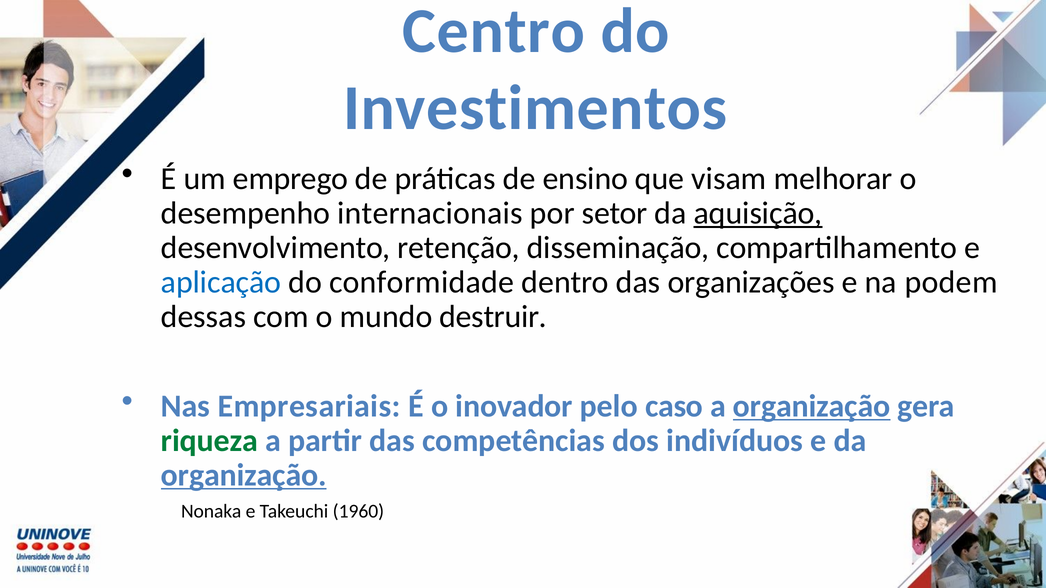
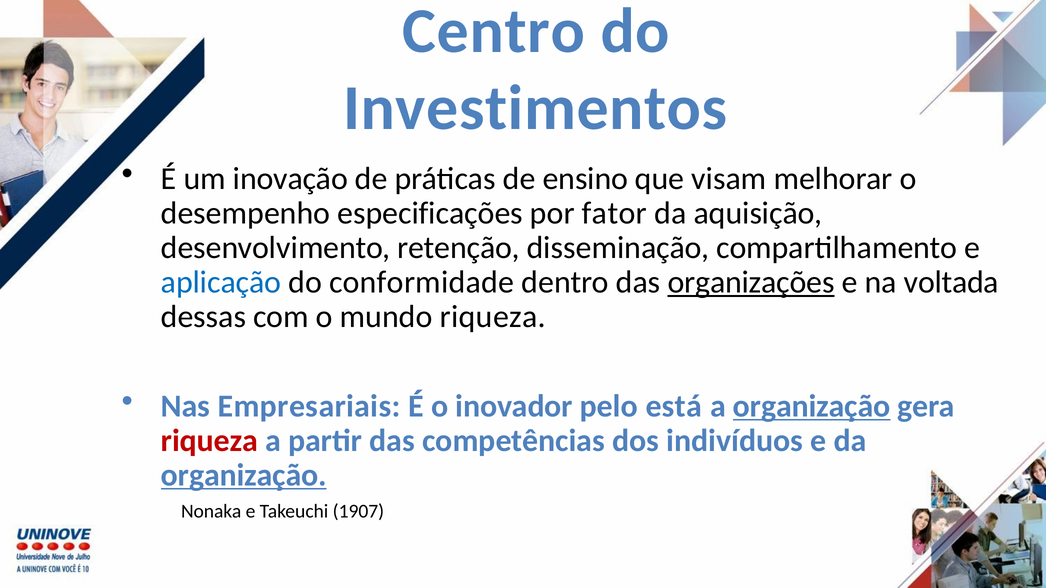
emprego: emprego -> inovação (290, 179)
internacionais: internacionais -> especificações (430, 213)
setor: setor -> fator (614, 213)
aquisição underline: present -> none (758, 213)
organizações underline: none -> present (751, 282)
podem: podem -> voltada (951, 282)
mundo destruir: destruir -> riqueza (493, 317)
caso: caso -> está (674, 406)
riqueza colour: green -> red (209, 441)
1960: 1960 -> 1907 (358, 512)
